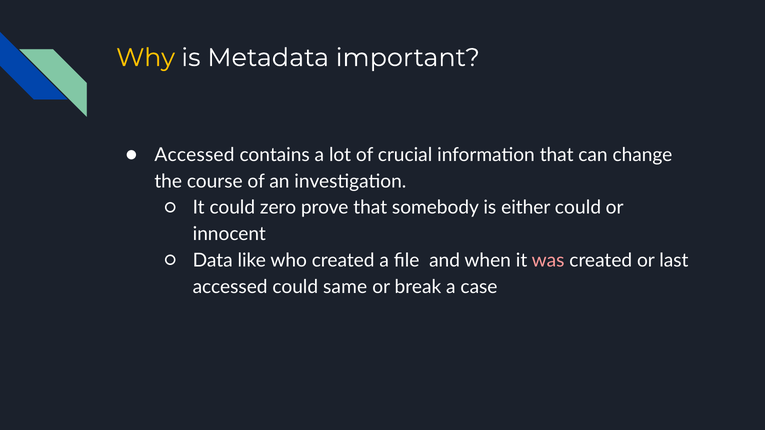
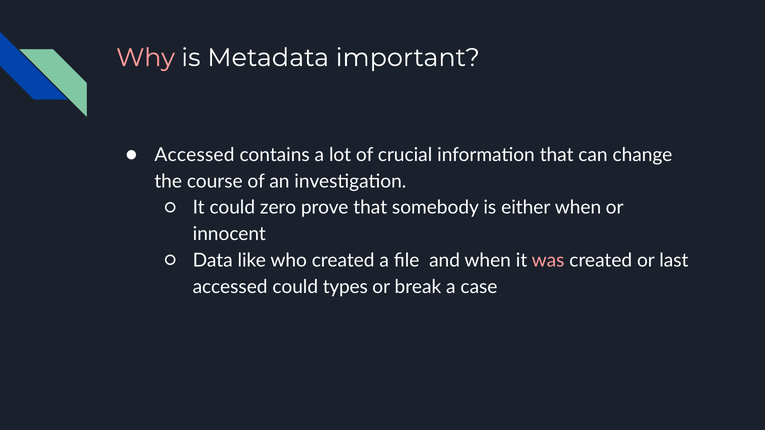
Why colour: yellow -> pink (146, 58)
either could: could -> when (578, 208)
same: same -> types (345, 287)
